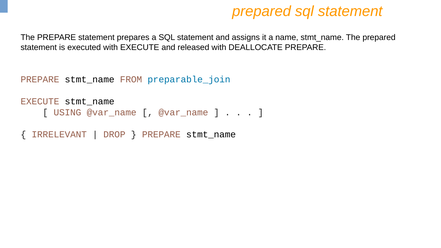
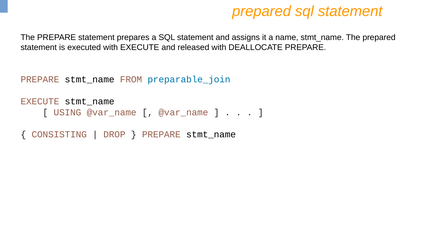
IRRELEVANT: IRRELEVANT -> CONSISTING (59, 135)
